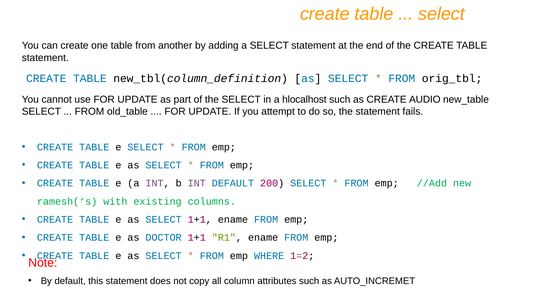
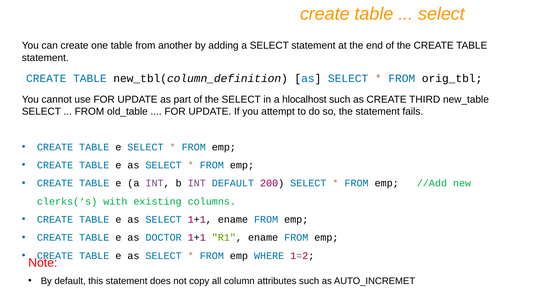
AUDIO: AUDIO -> THIRD (425, 99)
ramesh(‘s: ramesh(‘s -> clerks(‘s (67, 201)
